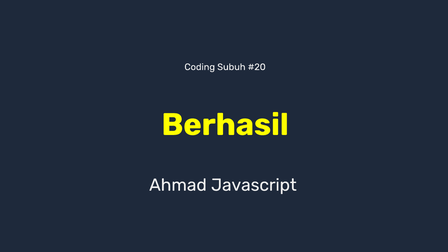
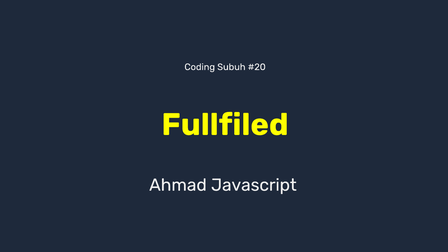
Berhasil: Berhasil -> Fullfiled (225, 125)
